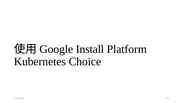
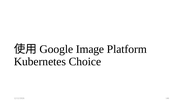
Install: Install -> Image (90, 49)
